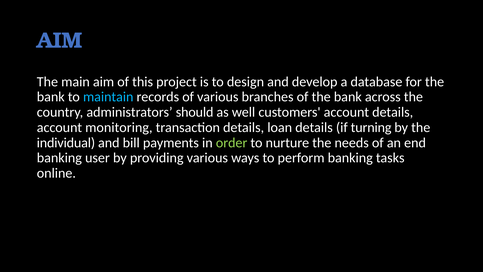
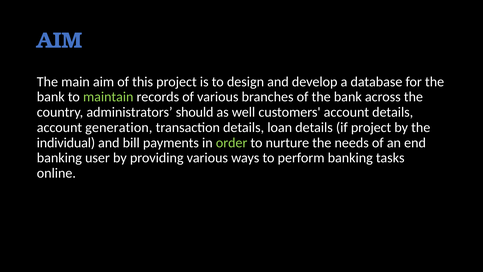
maintain colour: light blue -> light green (108, 97)
monitoring: monitoring -> generation (119, 127)
if turning: turning -> project (371, 127)
